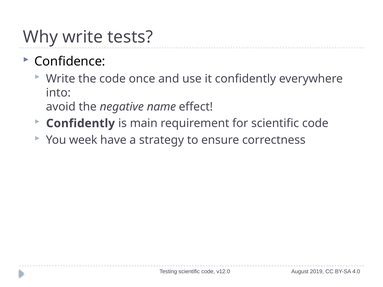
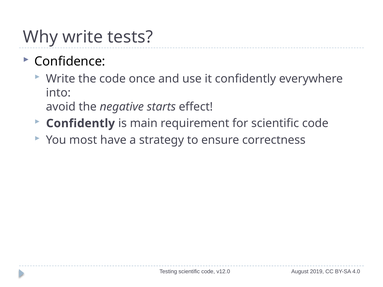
name: name -> starts (161, 107)
week: week -> most (83, 140)
